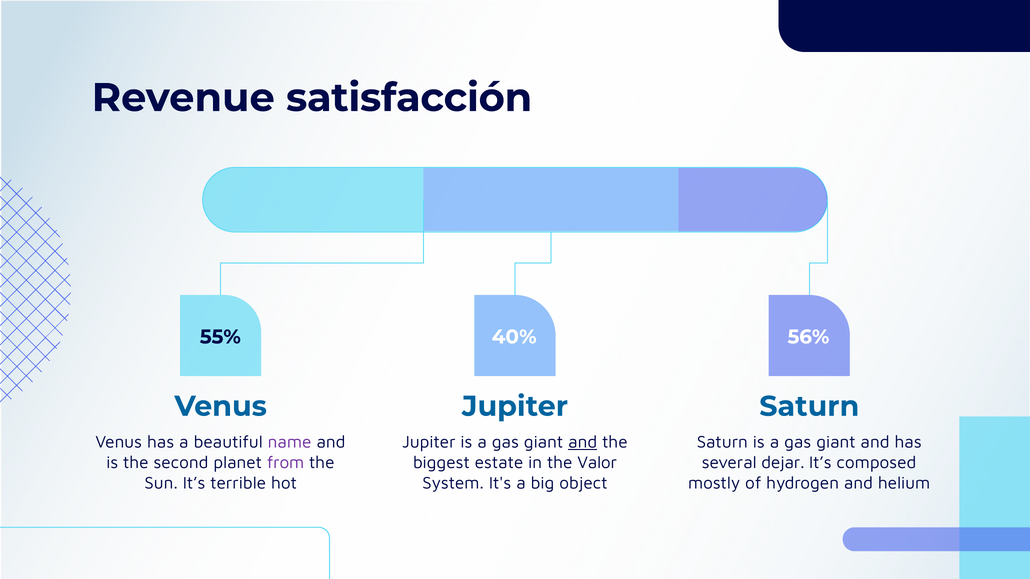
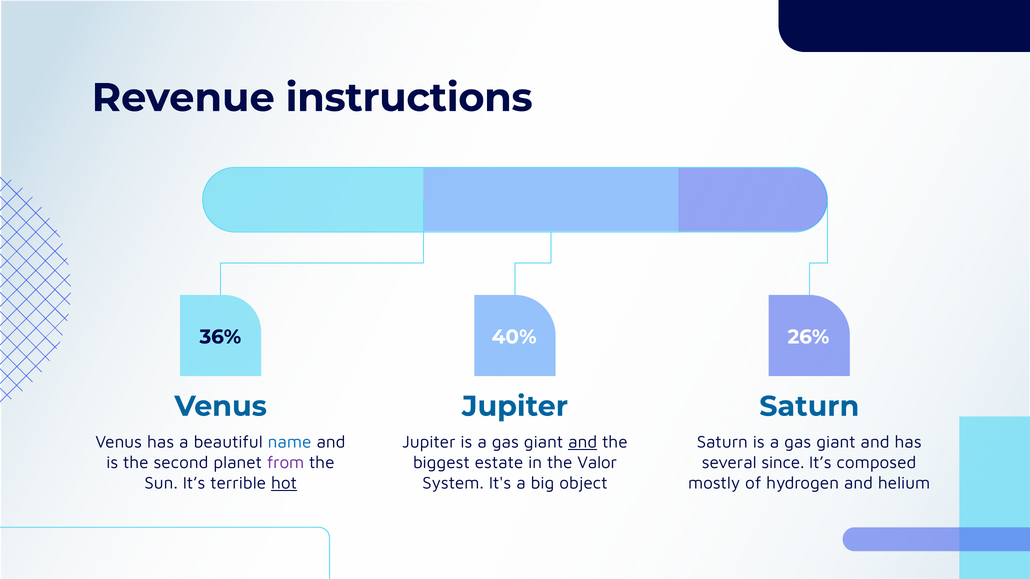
satisfacción: satisfacción -> instructions (409, 98)
55%: 55% -> 36% (220, 337)
56%: 56% -> 26% (808, 337)
name colour: purple -> blue (290, 442)
dejar: dejar -> since (783, 463)
hot underline: none -> present (284, 484)
